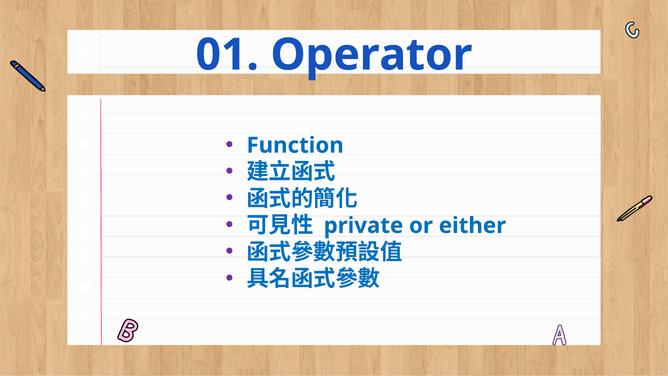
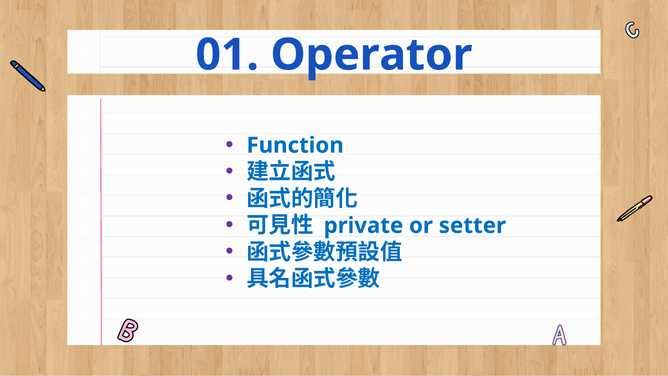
either: either -> setter (472, 225)
